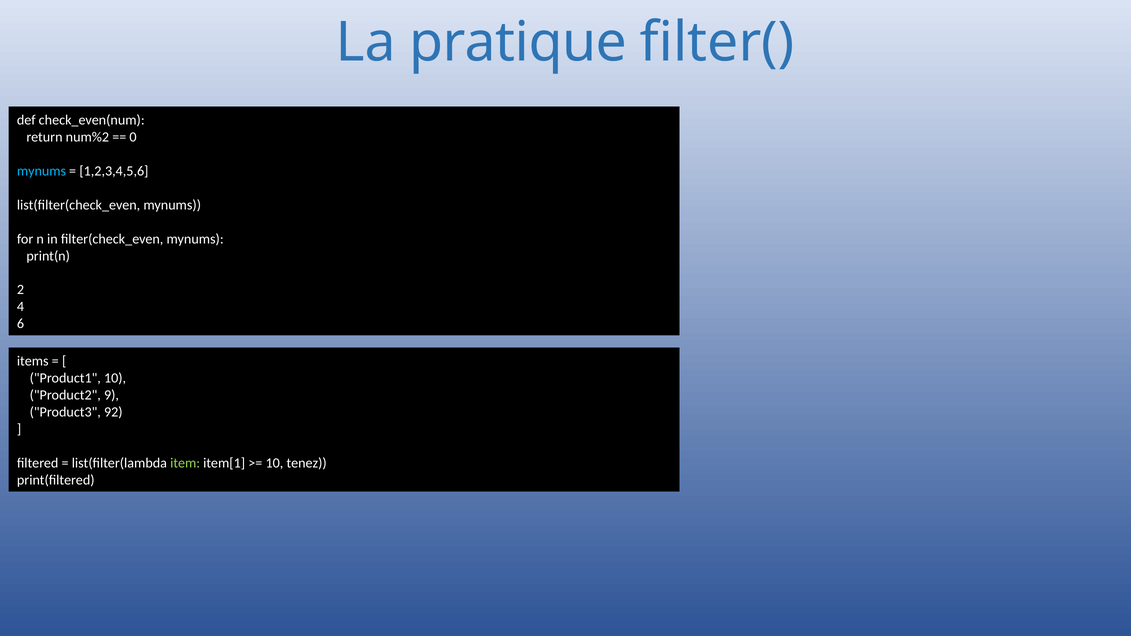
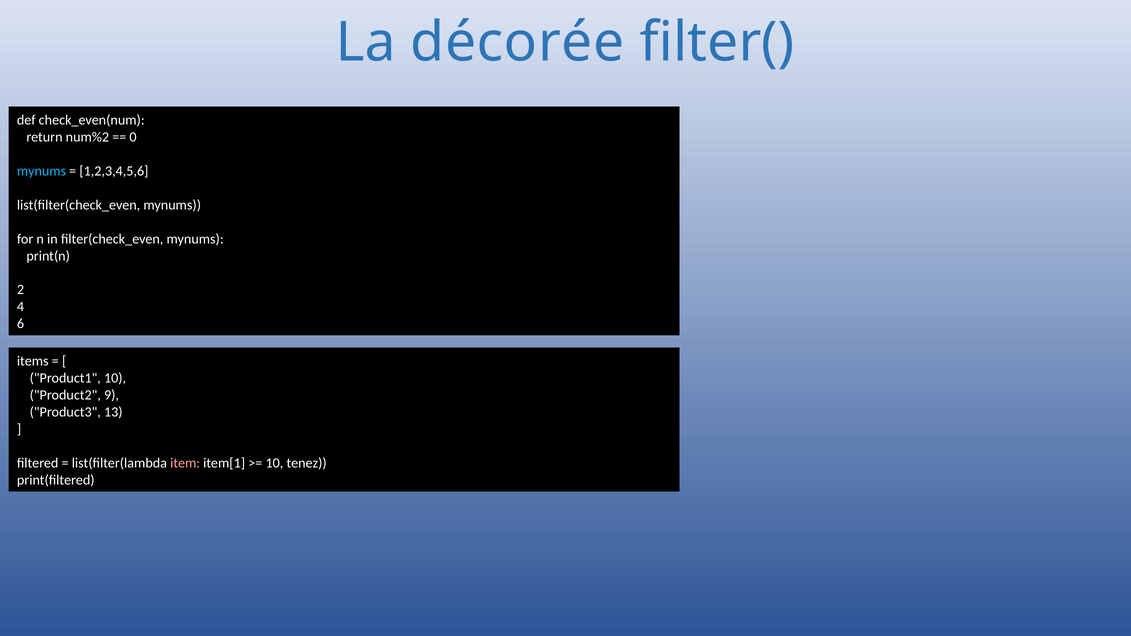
pratique: pratique -> décorée (517, 42)
92: 92 -> 13 (113, 412)
item colour: light green -> pink (185, 463)
